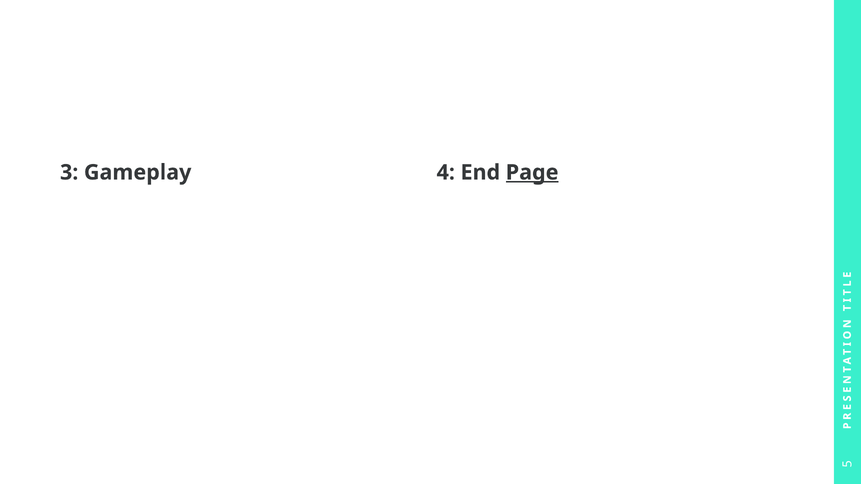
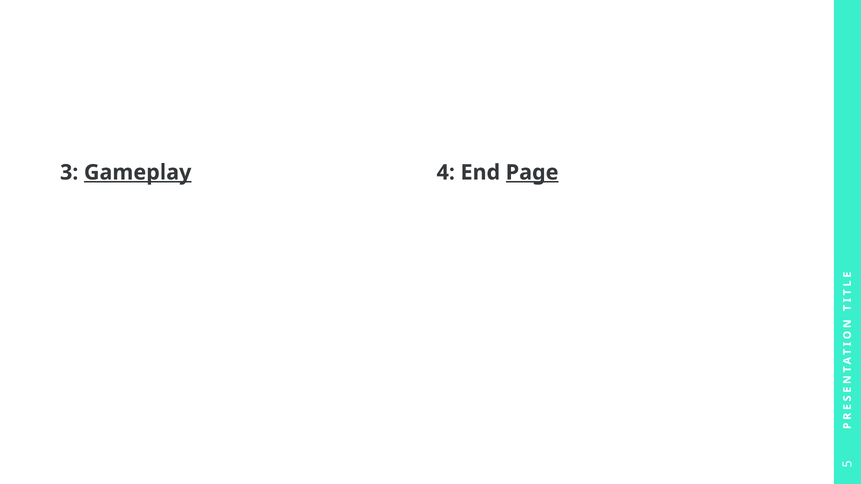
Gameplay underline: none -> present (138, 173)
